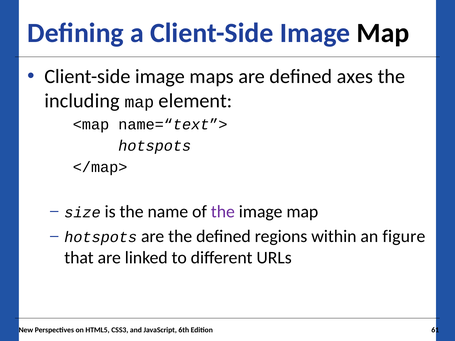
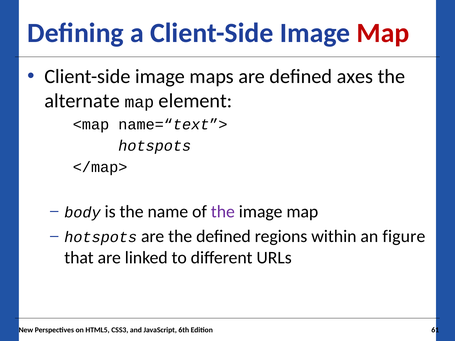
Map colour: black -> red (383, 33)
including: including -> alternate (82, 101)
size: size -> body (82, 213)
